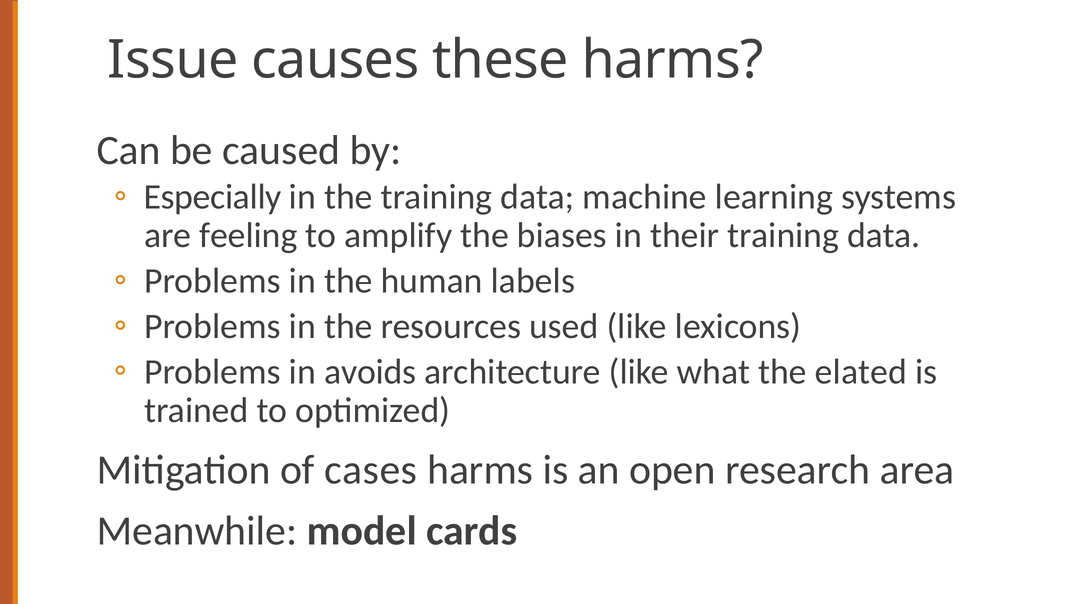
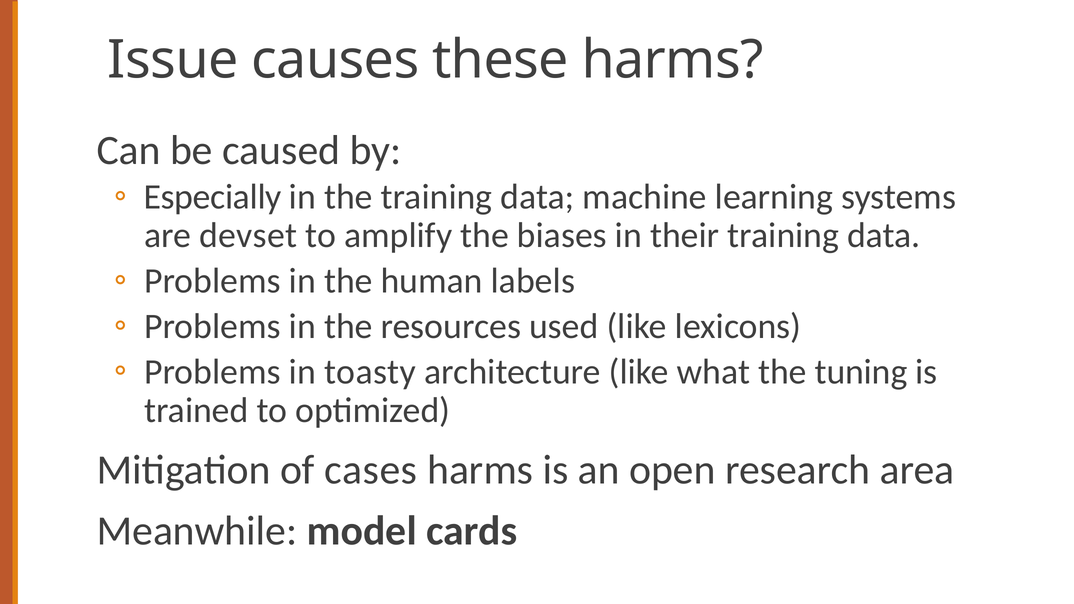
feeling: feeling -> devset (248, 236)
avoids: avoids -> toasty (370, 372)
elated: elated -> tuning (861, 372)
